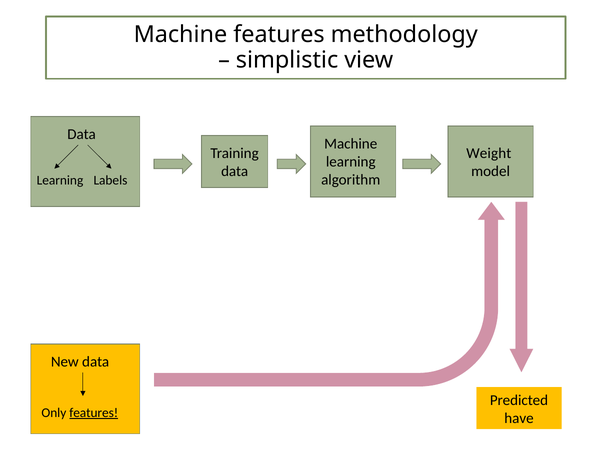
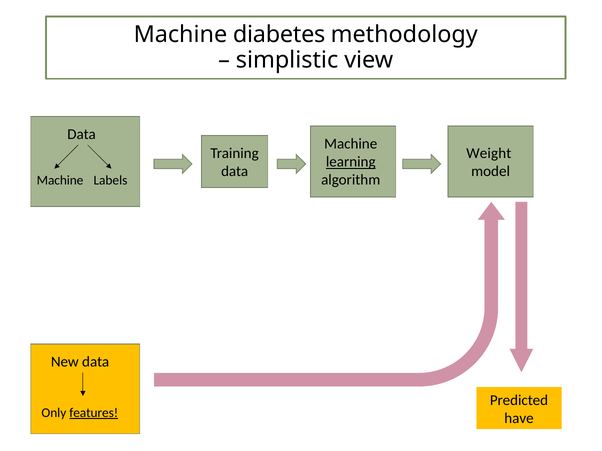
Machine features: features -> diabetes (279, 35)
learning underline: none -> present (351, 162)
Learning: Learning -> Machine (60, 181)
